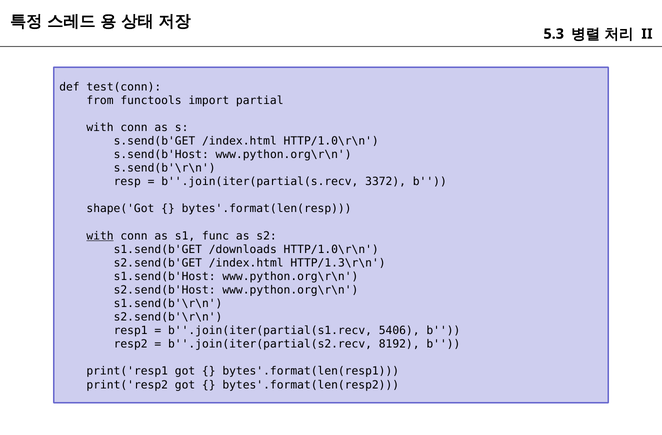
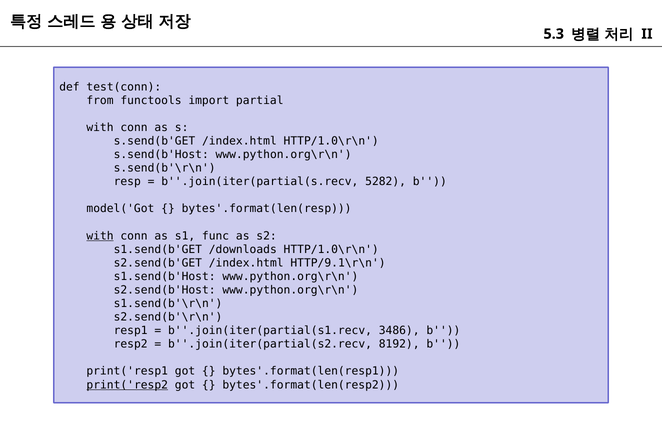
3372: 3372 -> 5282 (386, 182)
shape('Got: shape('Got -> model('Got (120, 209)
HTTP/1.3\r\n: HTTP/1.3\r\n -> HTTP/9.1\r\n (338, 263)
5406: 5406 -> 3486 (399, 330)
print('resp2 underline: none -> present (127, 385)
